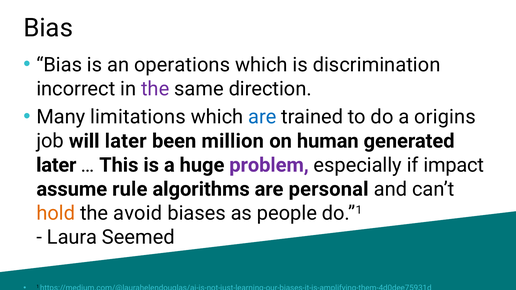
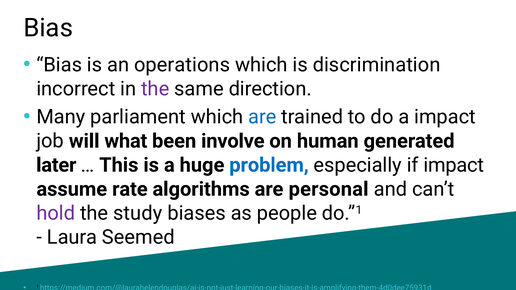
limitations: limitations -> parliament (138, 117)
a origins: origins -> impact (445, 117)
will later: later -> what (126, 141)
million: million -> involve (233, 141)
problem colour: purple -> blue (269, 165)
rule: rule -> rate (130, 189)
hold colour: orange -> purple (56, 213)
avoid: avoid -> study (138, 213)
